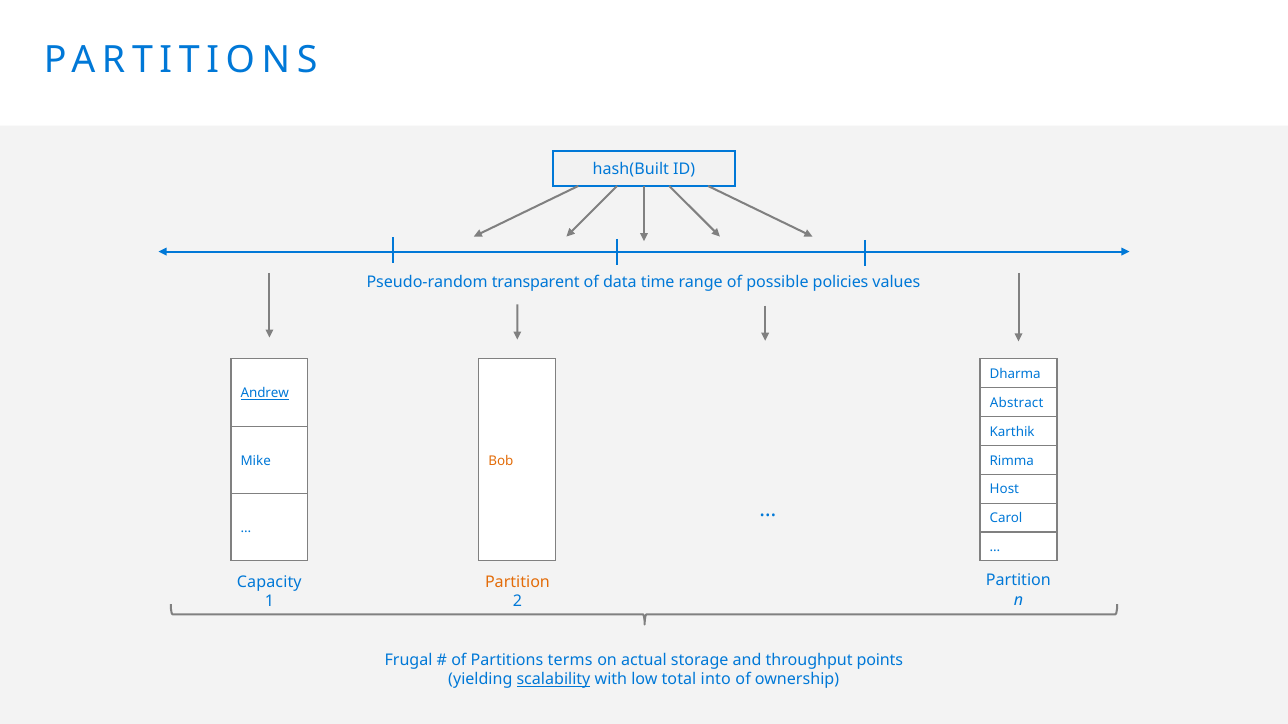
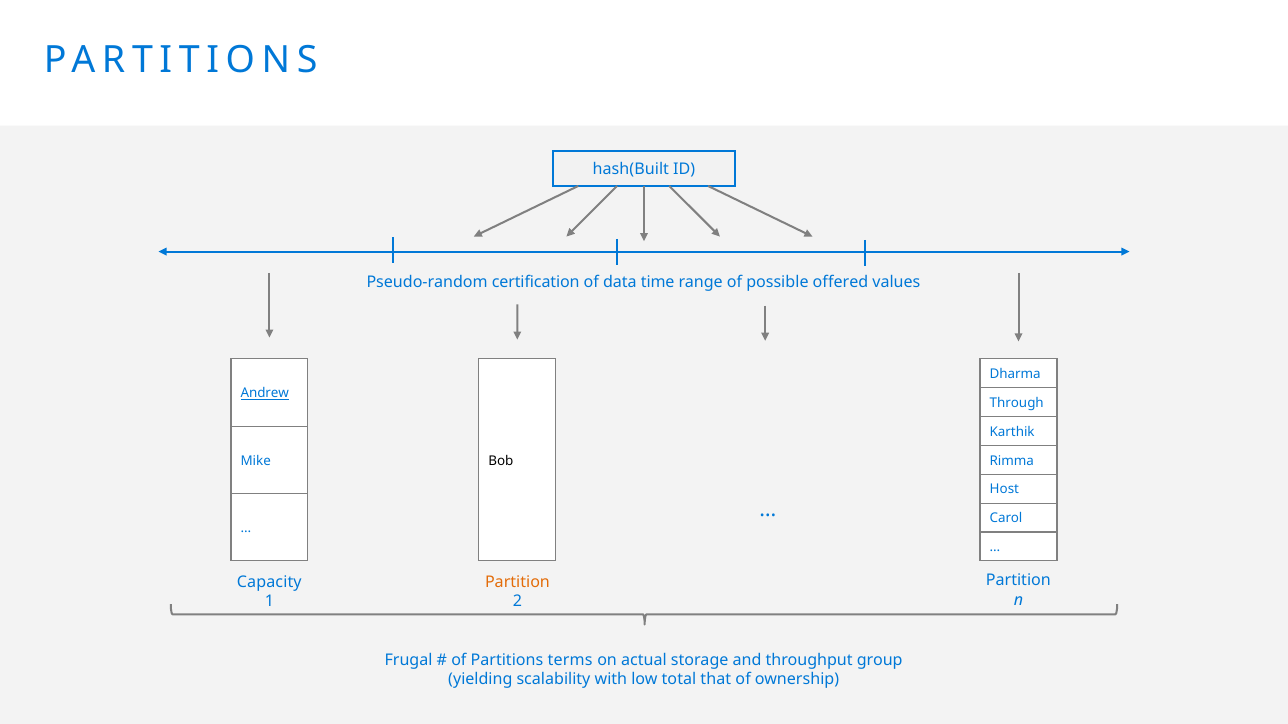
transparent: transparent -> certification (536, 282)
policies: policies -> offered (841, 282)
Abstract: Abstract -> Through (1017, 403)
Bob colour: orange -> black (501, 461)
points: points -> group (880, 661)
scalability underline: present -> none (553, 680)
into: into -> that (716, 680)
